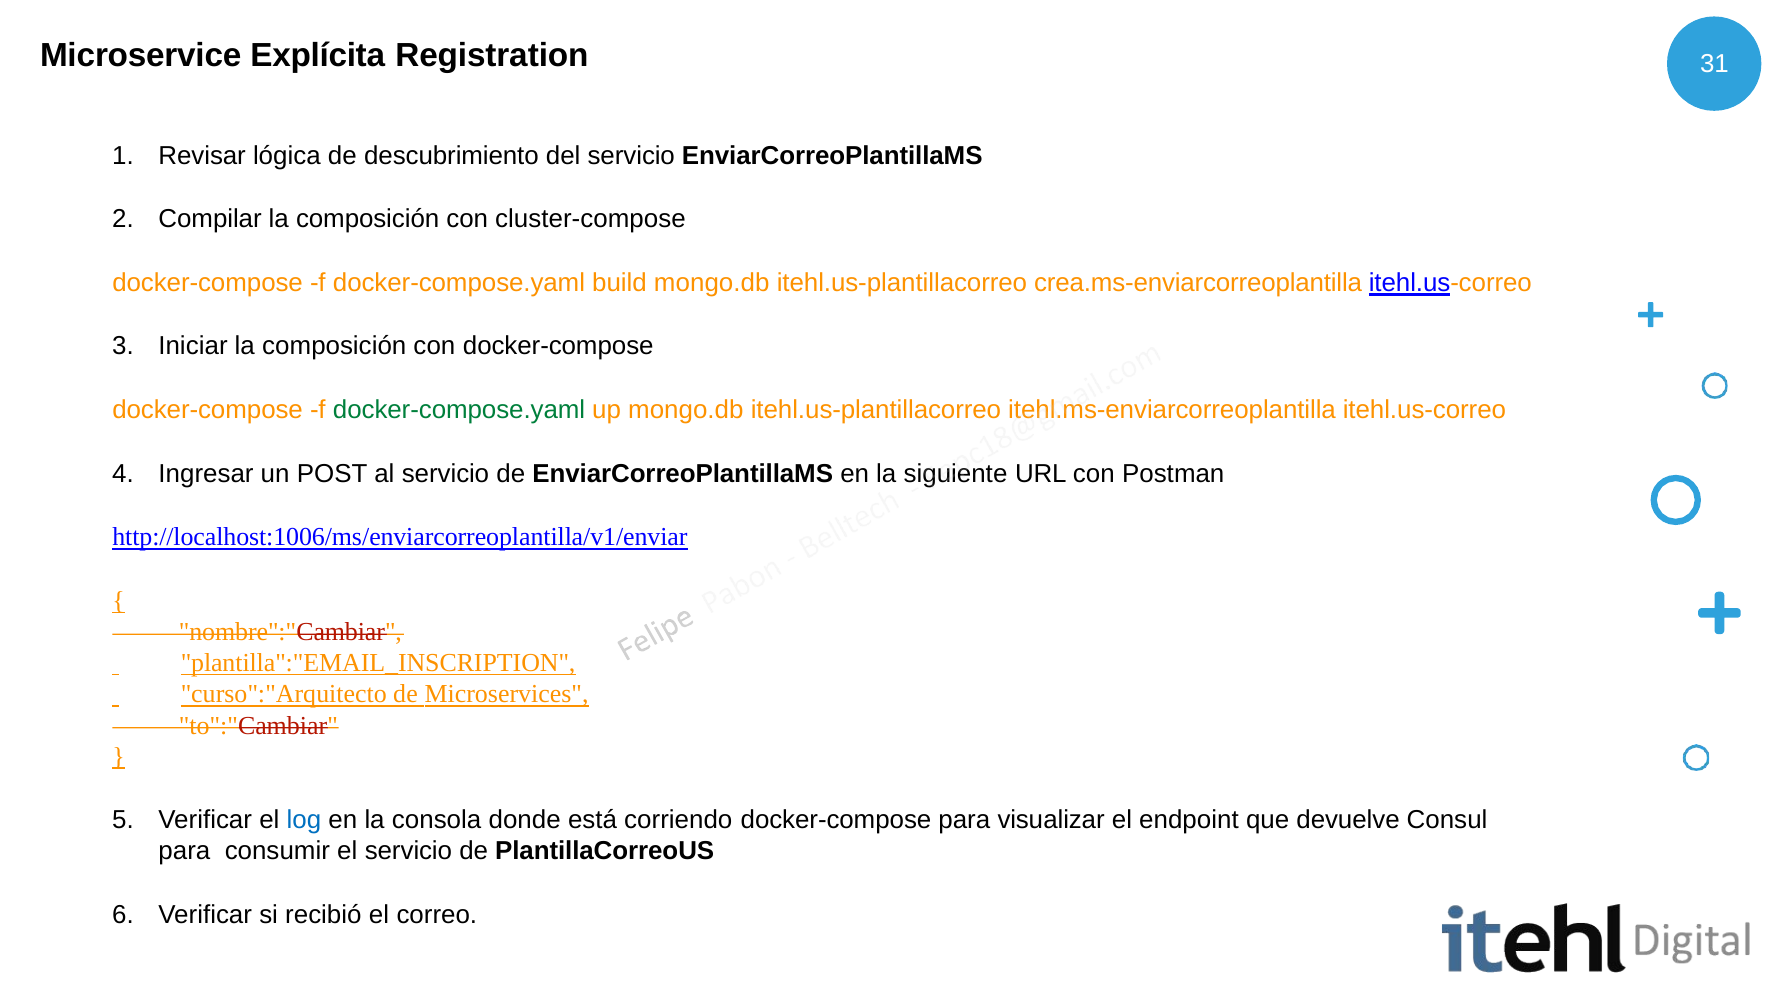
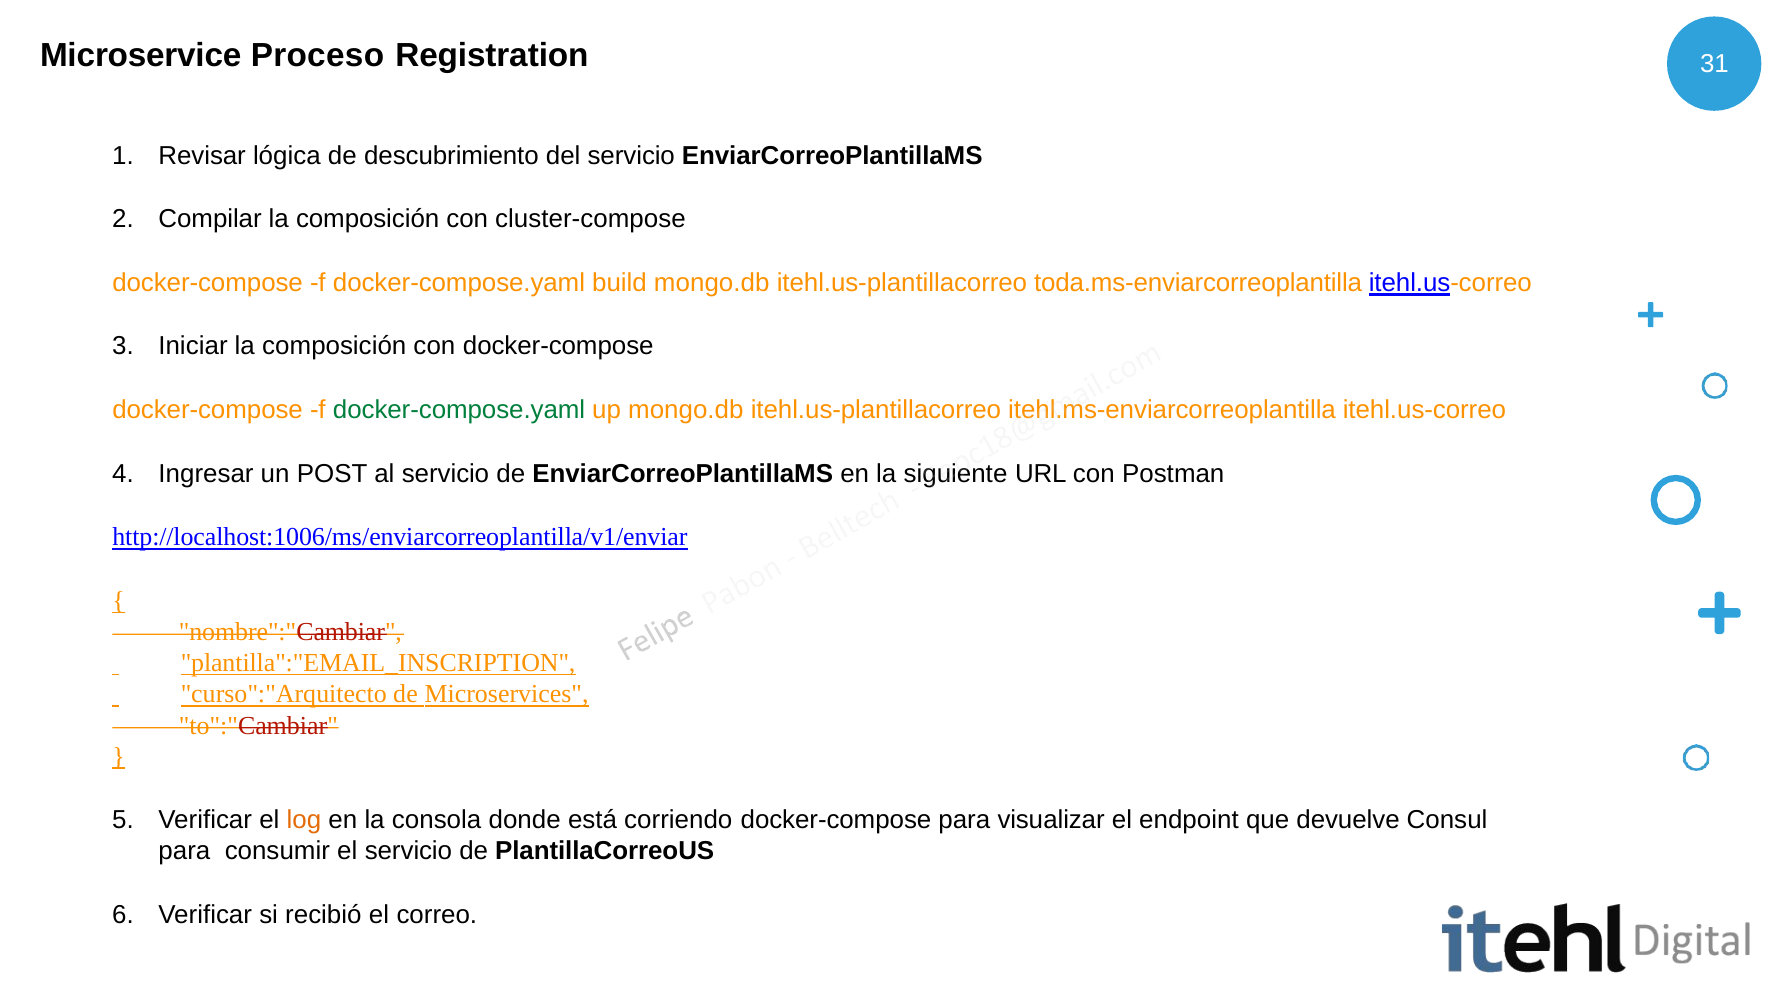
Explícita: Explícita -> Proceso (317, 56)
crea.ms-enviarcorreoplantilla: crea.ms-enviarcorreoplantilla -> toda.ms-enviarcorreoplantilla (1198, 283)
log colour: blue -> orange (304, 820)
